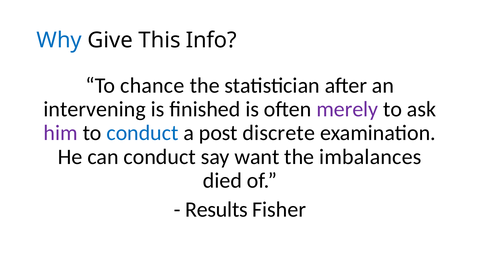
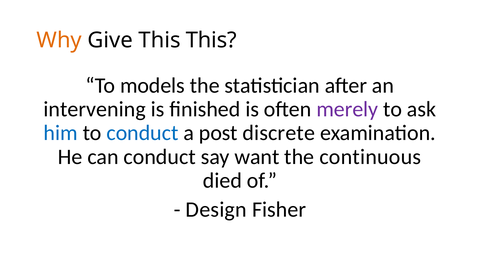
Why colour: blue -> orange (59, 40)
This Info: Info -> This (211, 40)
chance: chance -> models (152, 85)
him colour: purple -> blue (61, 133)
imbalances: imbalances -> continuous (370, 157)
Results: Results -> Design (216, 209)
